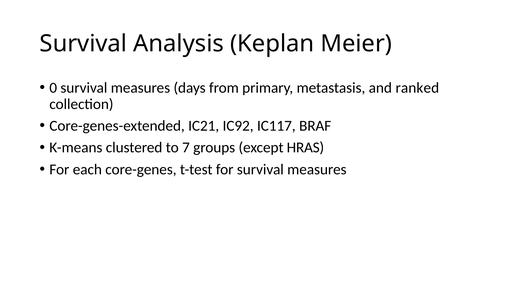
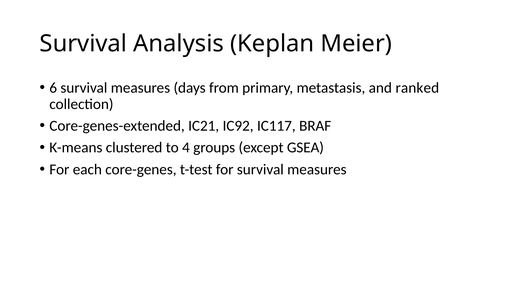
0: 0 -> 6 (53, 88)
7: 7 -> 4 (186, 148)
HRAS: HRAS -> GSEA (305, 148)
